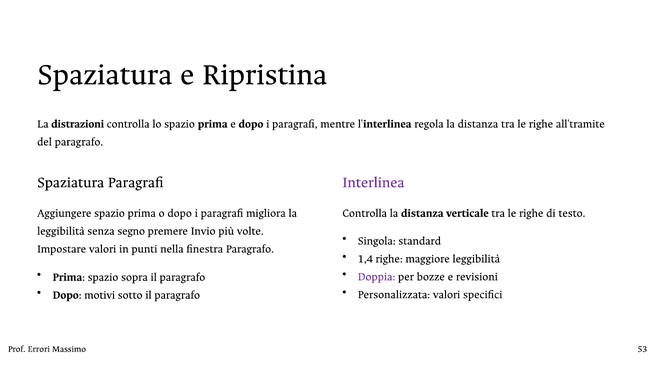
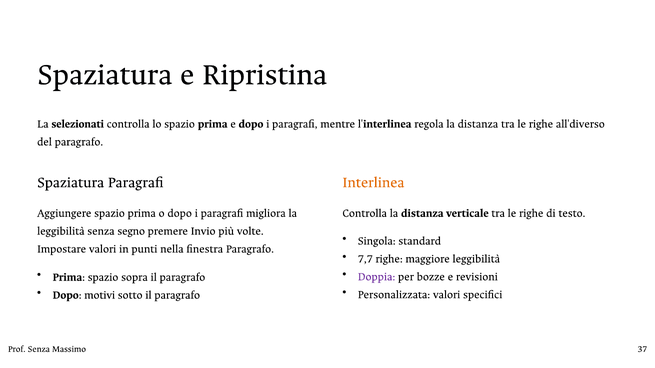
distrazioni: distrazioni -> selezionati (78, 124)
all'tramite: all'tramite -> all'diverso (580, 124)
Interlinea colour: purple -> orange (373, 182)
1,4: 1,4 -> 7,7 (365, 259)
Prof Errori: Errori -> Senza (39, 349)
53: 53 -> 37 (642, 349)
